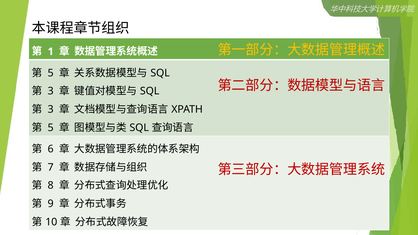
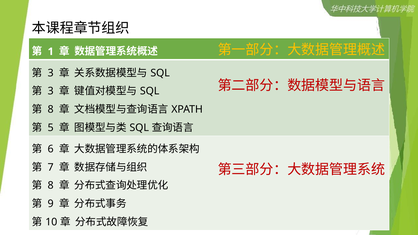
5: 5 -> 3 (51, 73)
3: 3 -> 8 (51, 109)
